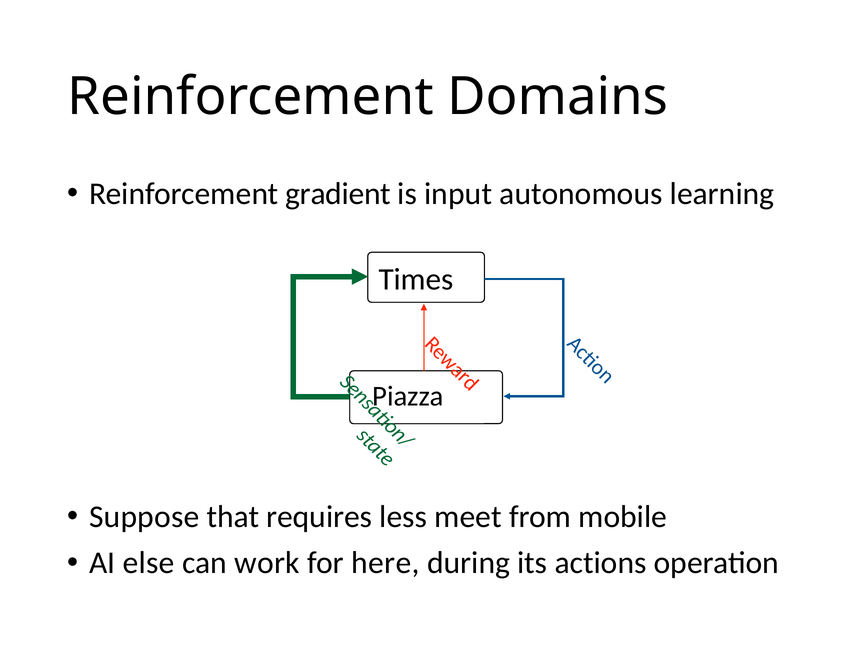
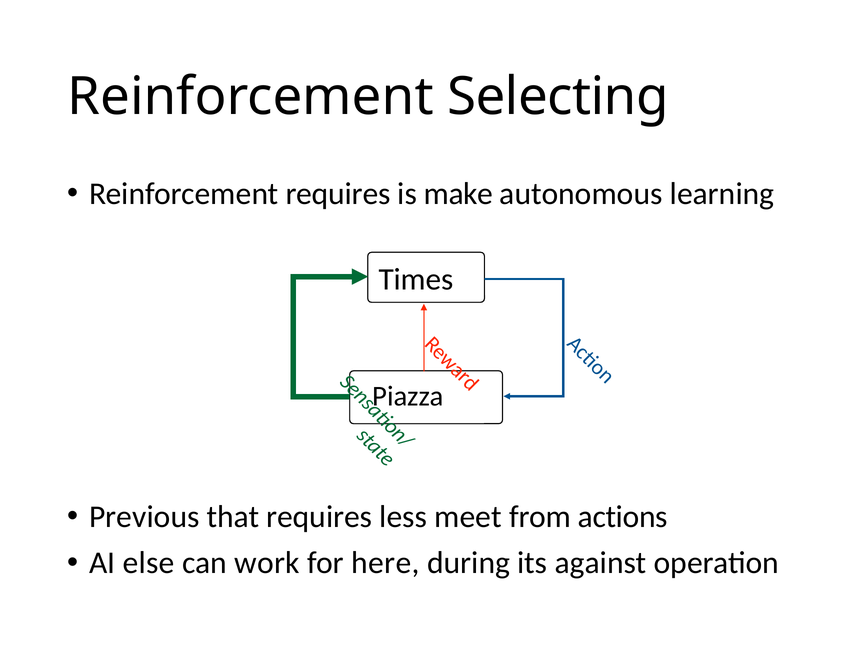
Domains: Domains -> Selecting (558, 97)
Reinforcement gradient: gradient -> requires (338, 194)
input: input -> make (458, 194)
Suppose: Suppose -> Previous (144, 517)
mobile: mobile -> actions (623, 517)
actions: actions -> against (601, 563)
